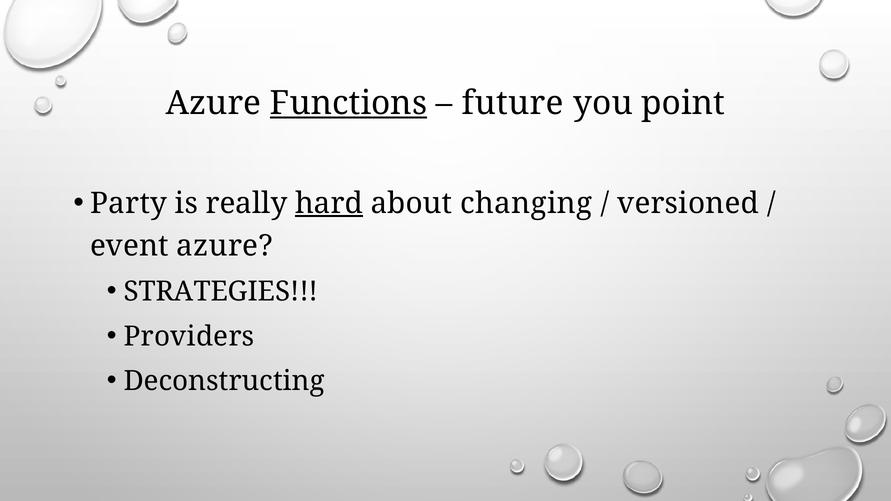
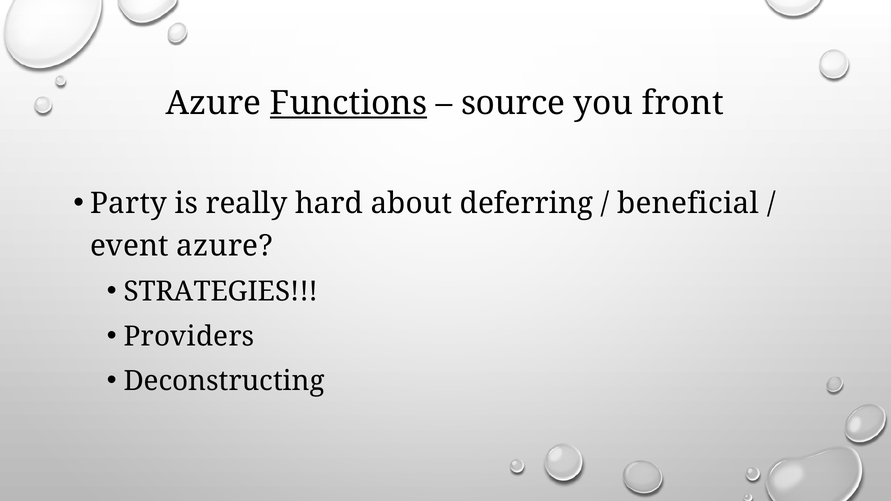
future: future -> source (513, 103)
point: point -> front (683, 103)
hard underline: present -> none (329, 203)
changing: changing -> deferring (527, 203)
versioned: versioned -> beneficial (688, 203)
